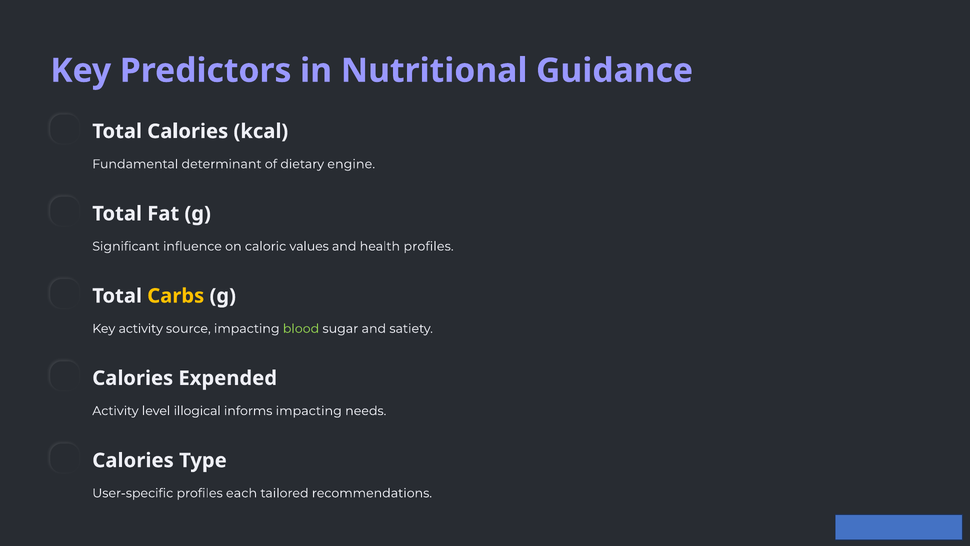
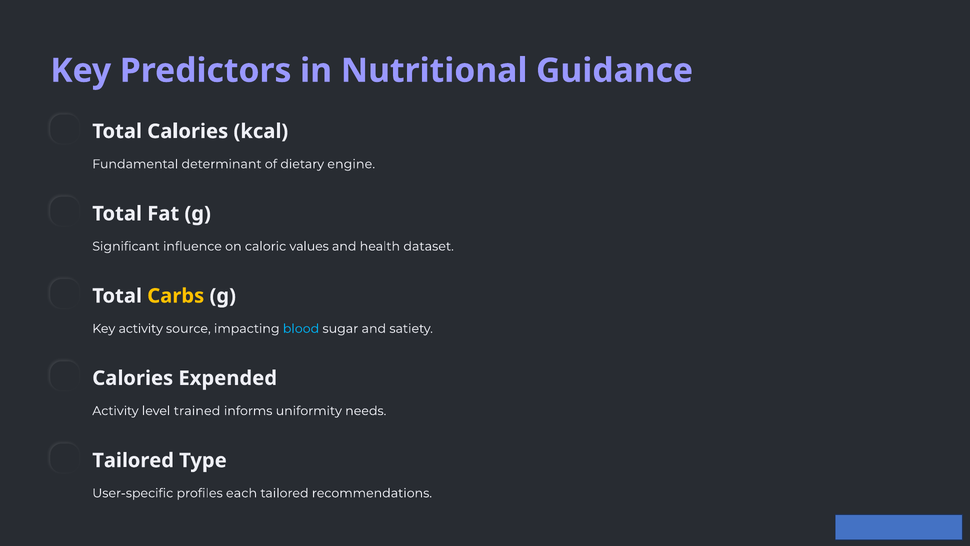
health profiles: profiles -> dataset (429, 246)
blood colour: light green -> light blue (301, 328)
illogical: illogical -> trained (197, 411)
informs impacting: impacting -> uniformity (309, 411)
Calories: Calories -> Tailored (133, 460)
